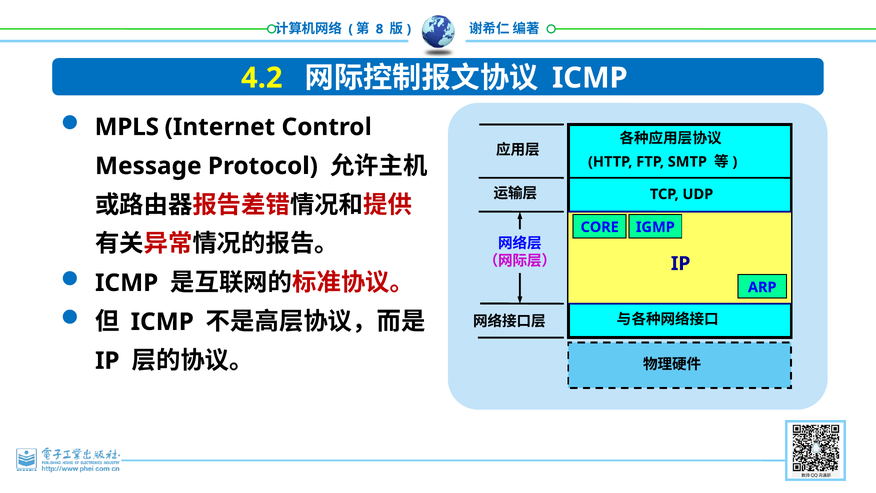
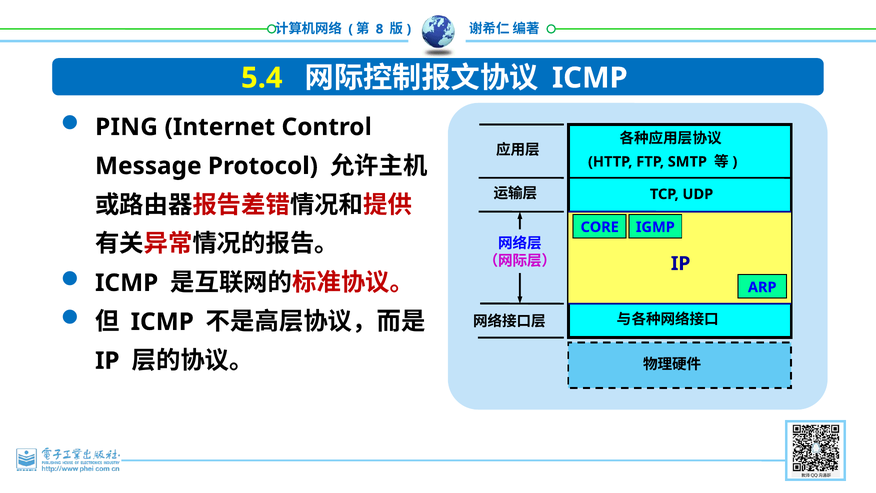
4.2: 4.2 -> 5.4 (262, 78)
MPLS: MPLS -> PING (127, 127)
